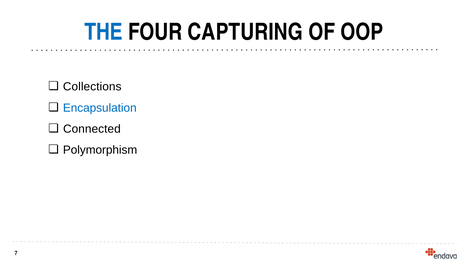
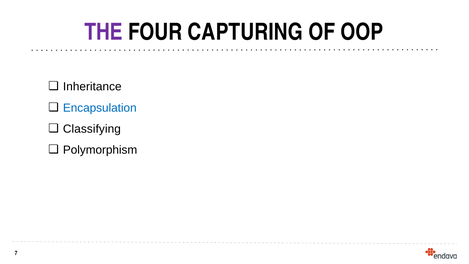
THE colour: blue -> purple (104, 32)
Collections: Collections -> Inheritance (92, 87)
Connected: Connected -> Classifying (92, 129)
